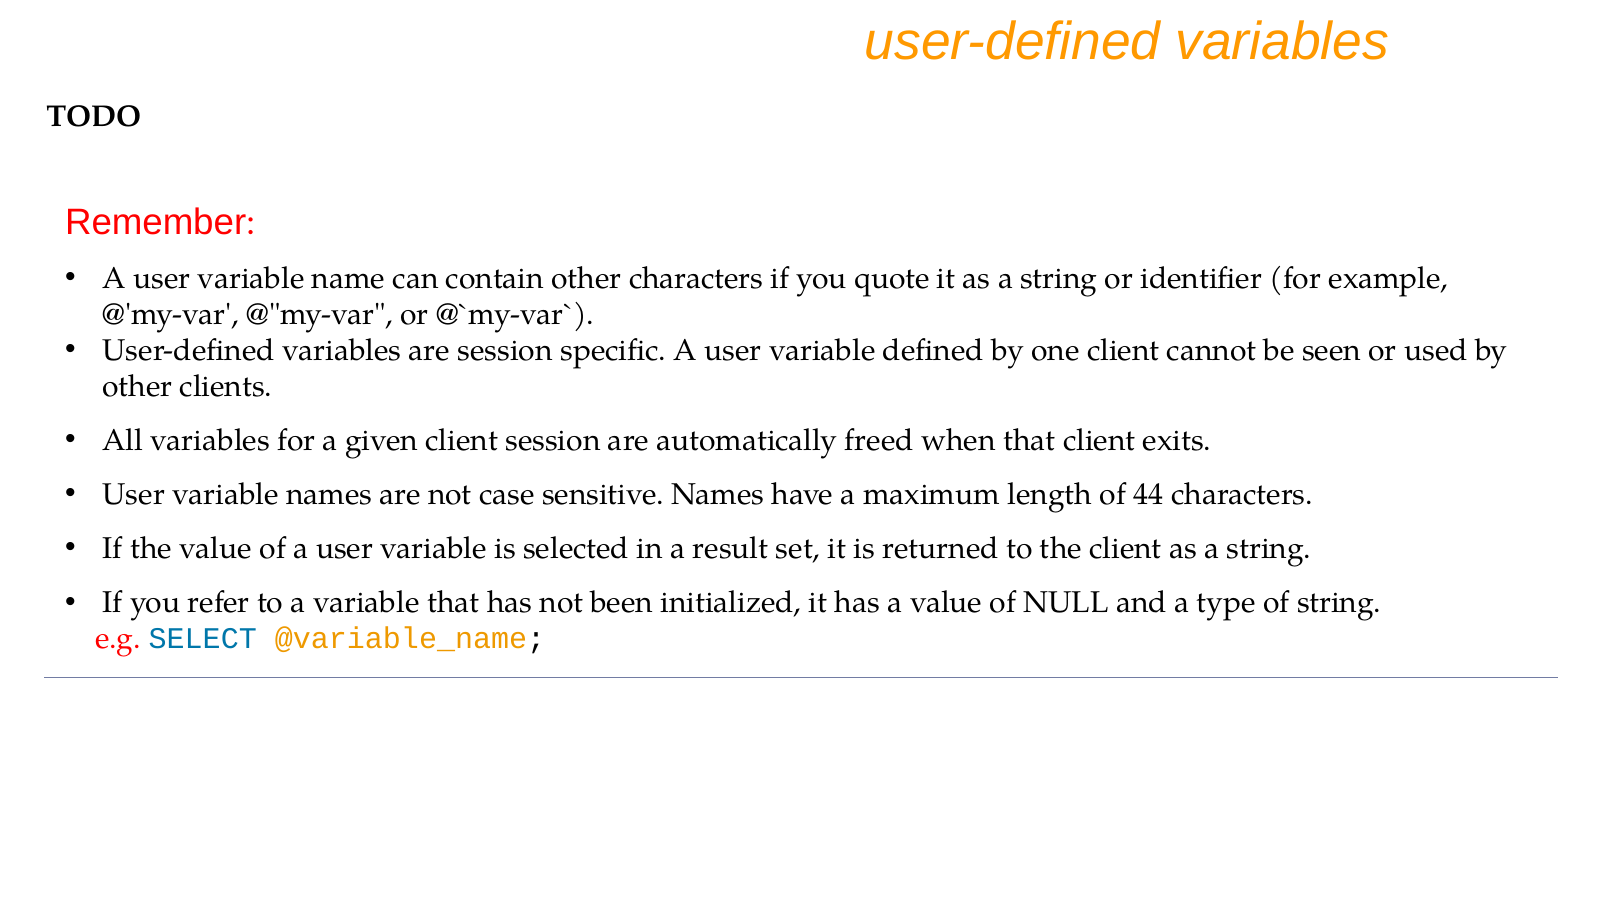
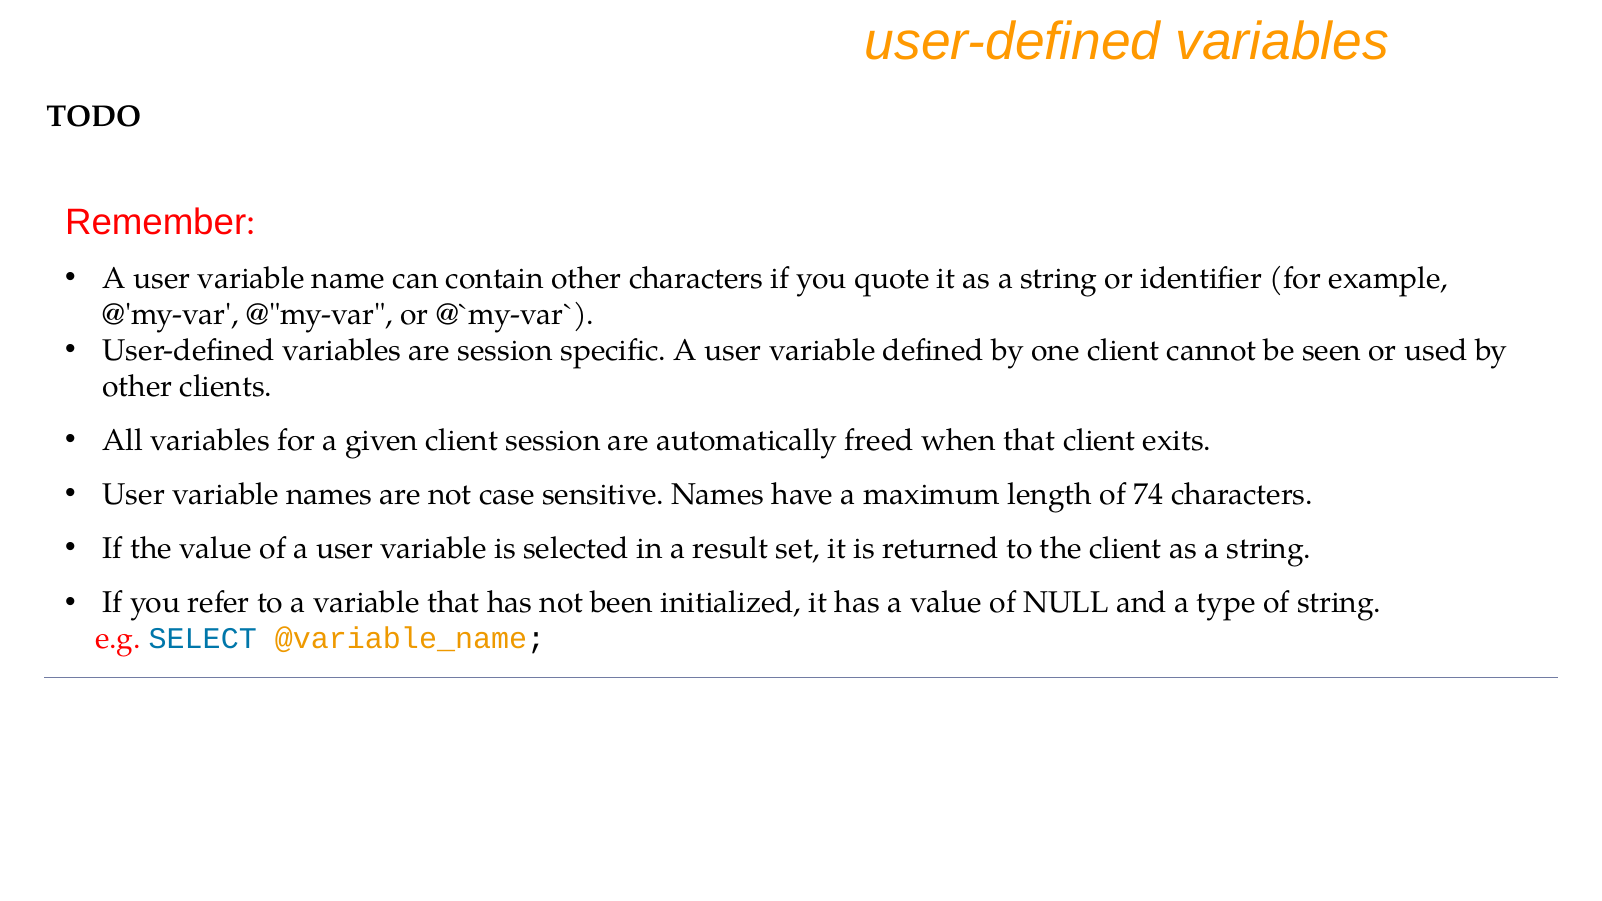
44: 44 -> 74 (1149, 495)
